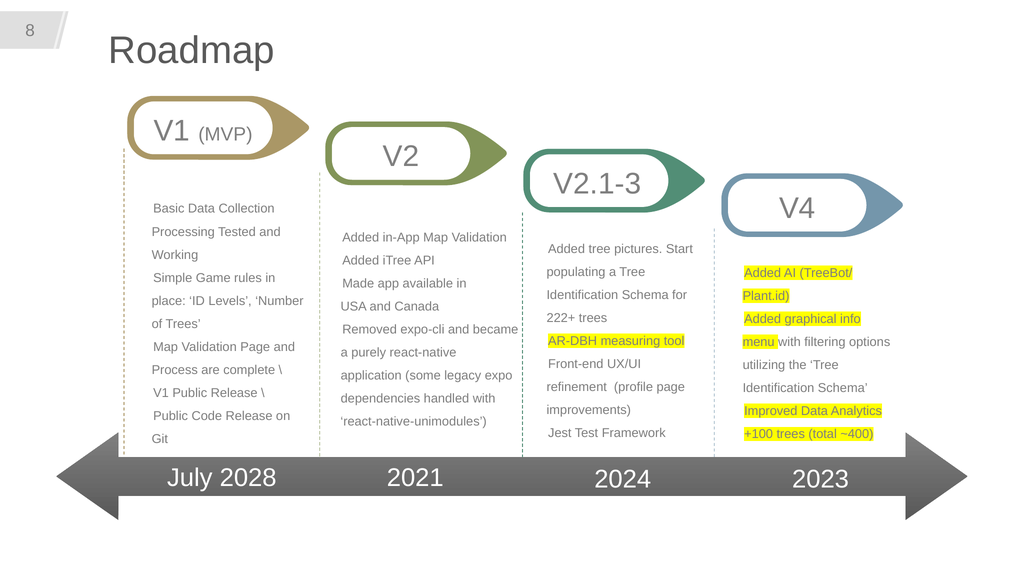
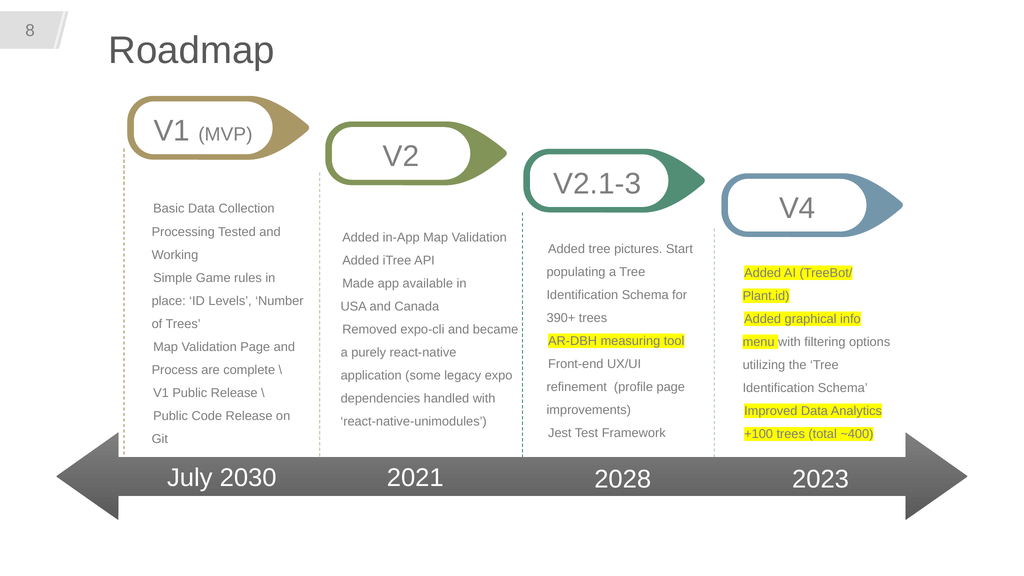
222+: 222+ -> 390+ (561, 318)
2028: 2028 -> 2030 (248, 478)
2024: 2024 -> 2028 (623, 479)
